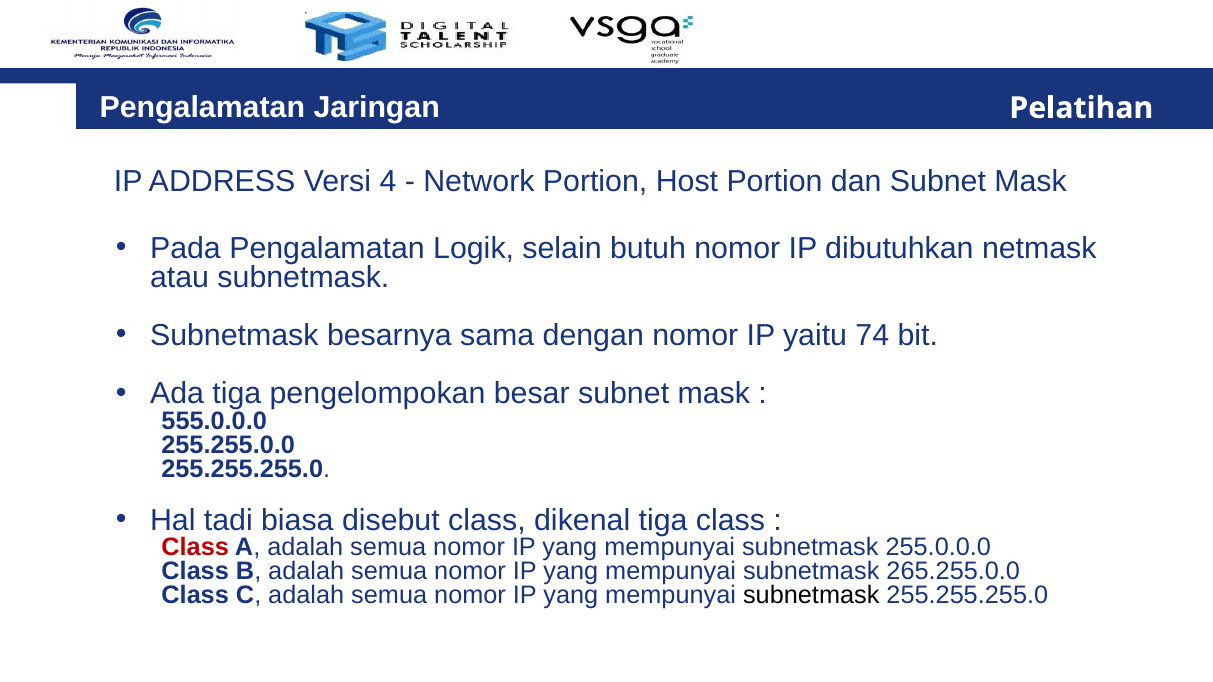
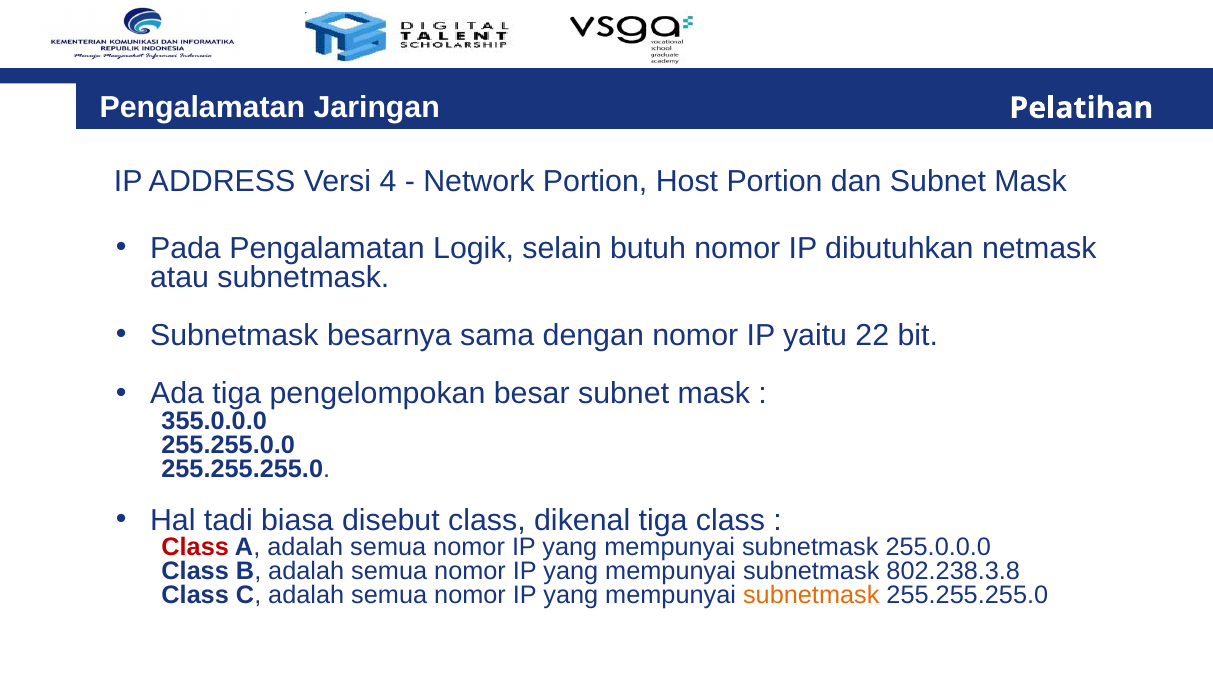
74: 74 -> 22 (872, 336)
555.0.0.0: 555.0.0.0 -> 355.0.0.0 (214, 421)
265.255.0.0: 265.255.0.0 -> 802.238.3.8 (953, 571)
subnetmask colour: black -> orange (811, 596)
